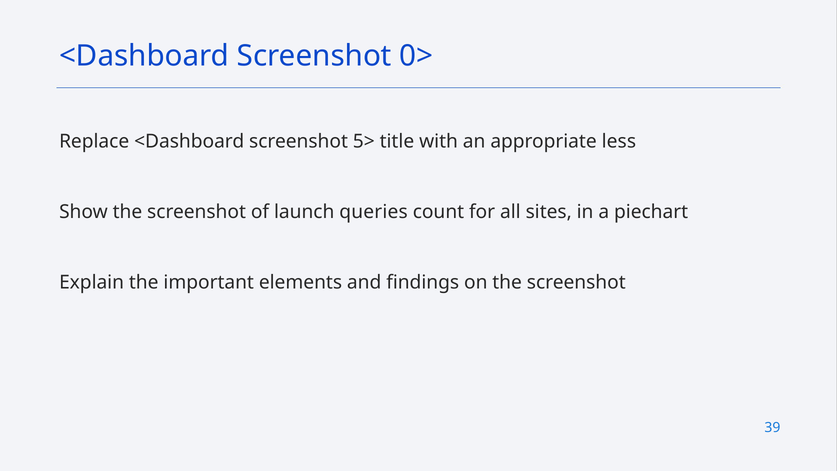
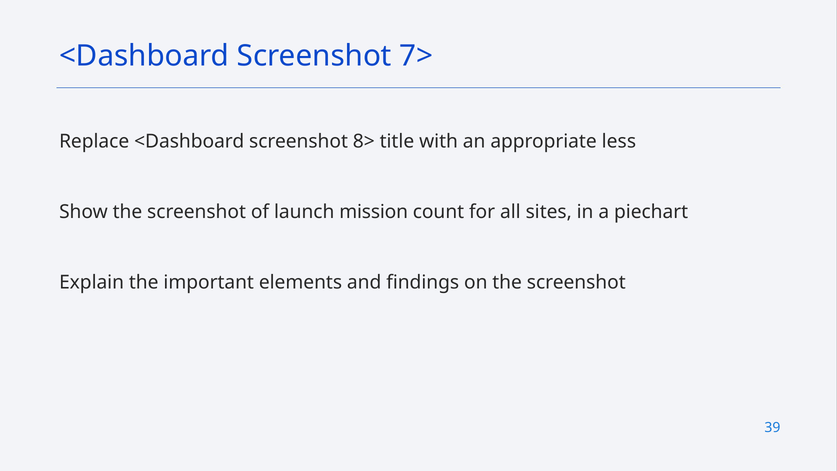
0>: 0> -> 7> (416, 56)
5>: 5> -> 8> (364, 141)
queries: queries -> mission (374, 212)
